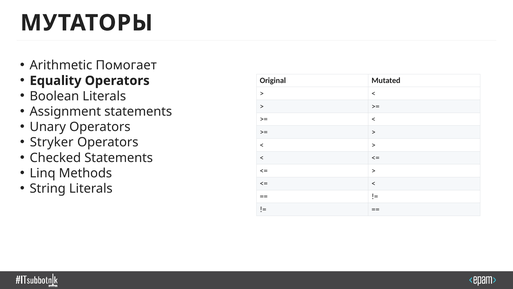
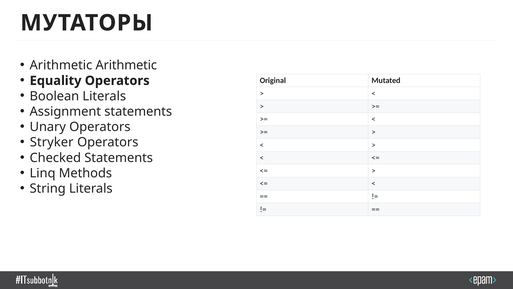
Arithmetic Помогает: Помогает -> Arithmetic (126, 65)
